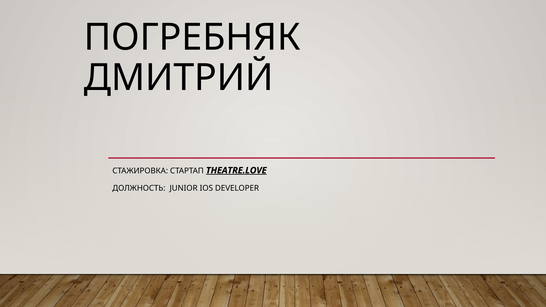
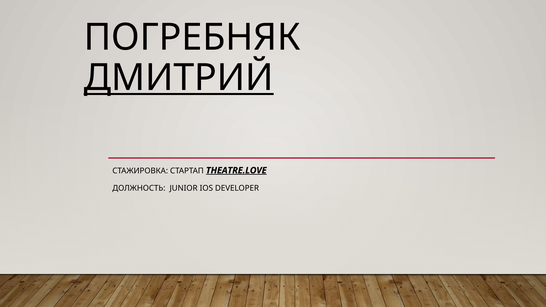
ДМИТРИЙ underline: none -> present (179, 78)
